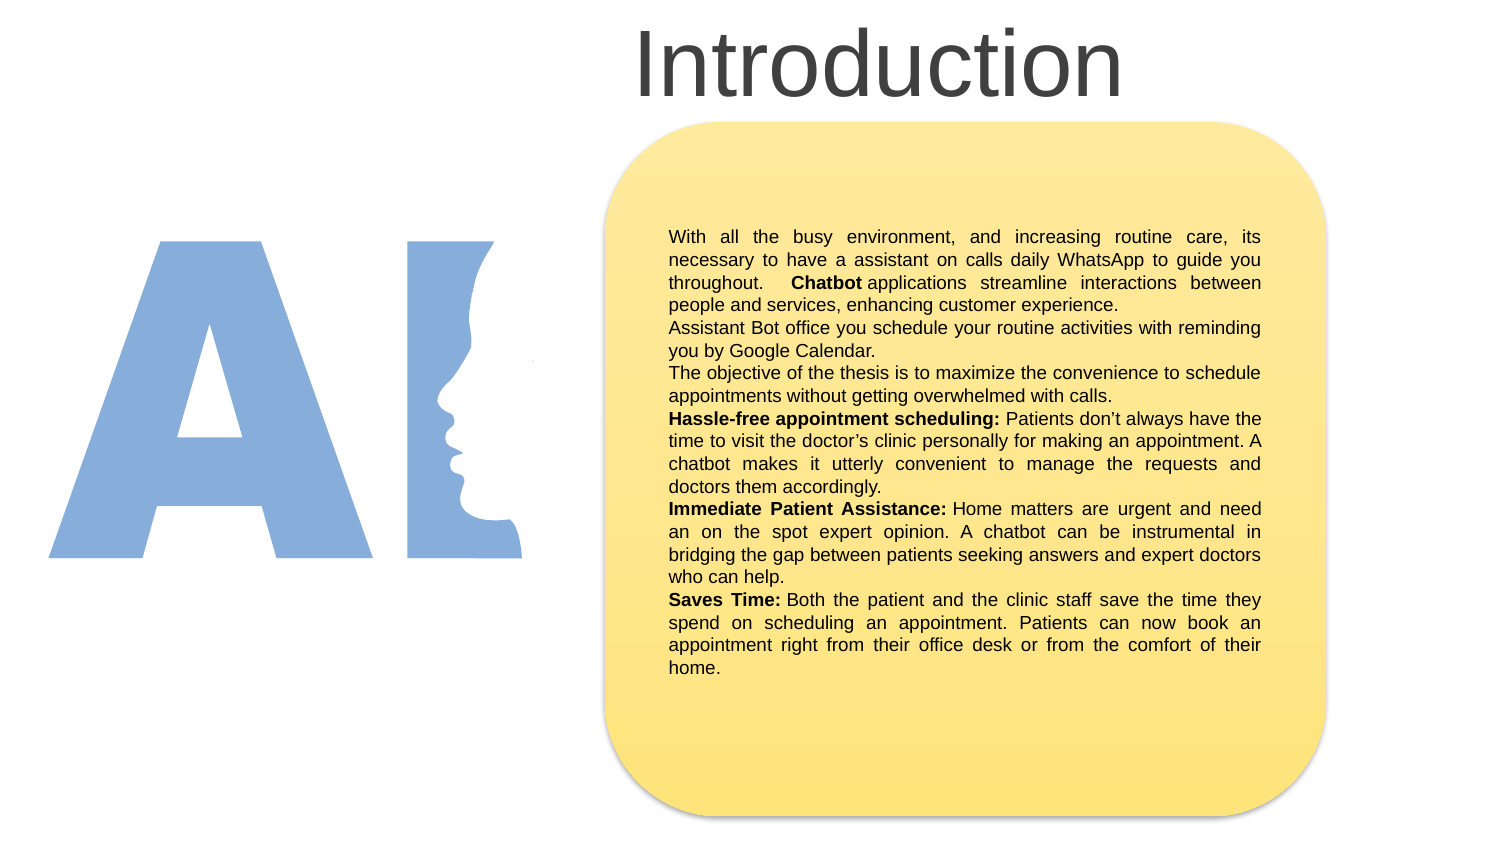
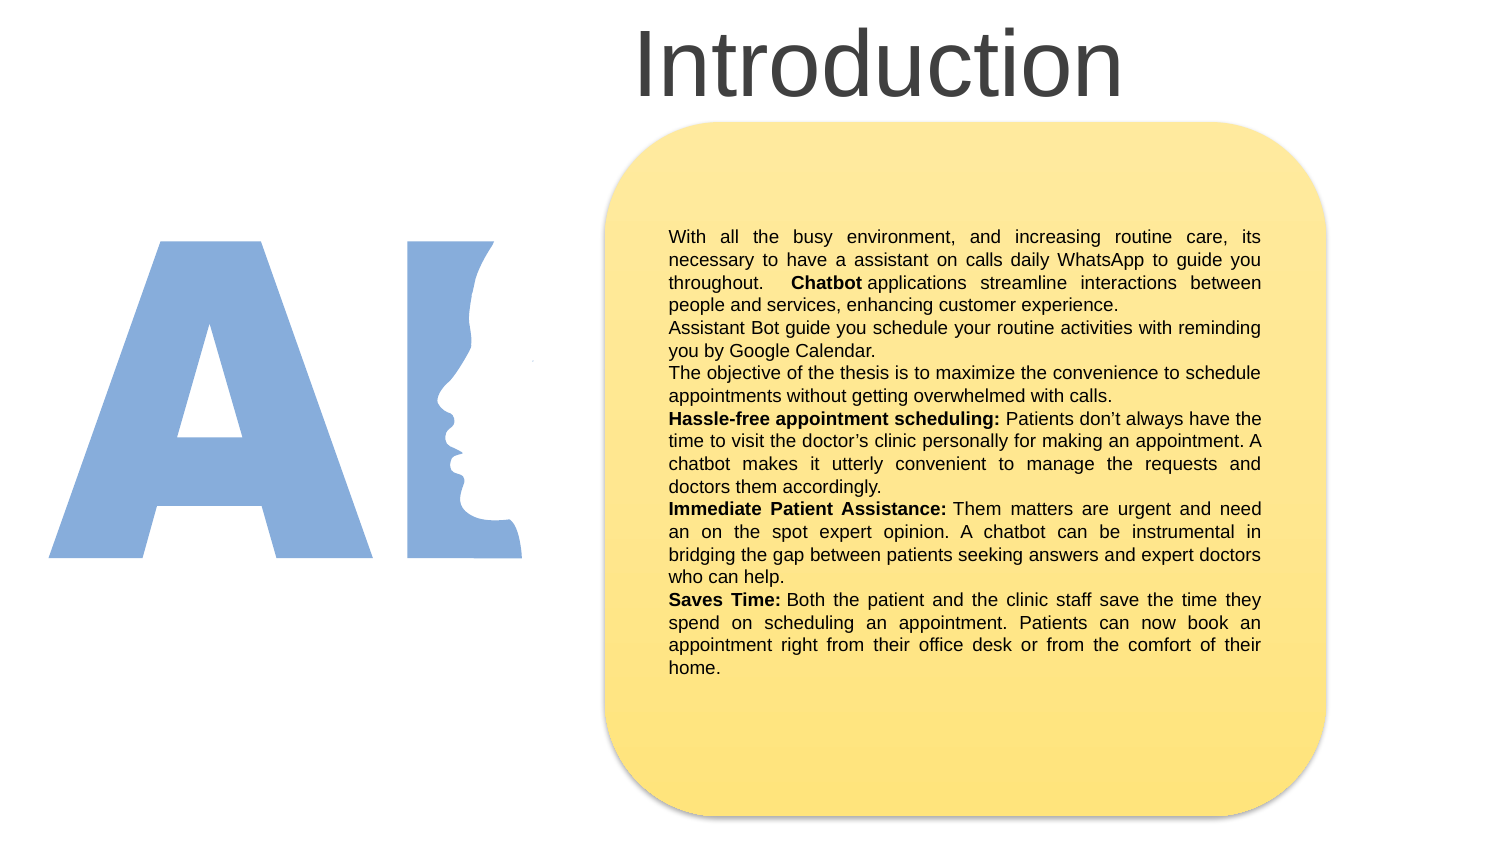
Bot office: office -> guide (808, 328)
Assistance Home: Home -> Them (977, 509)
